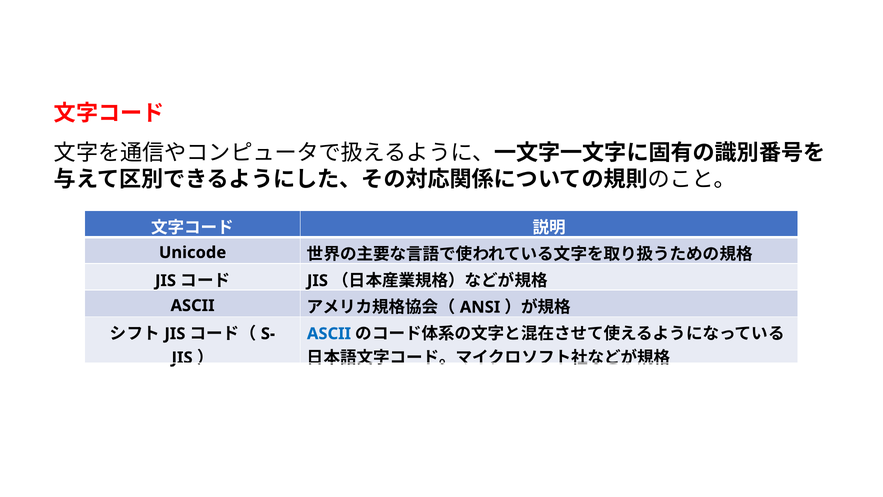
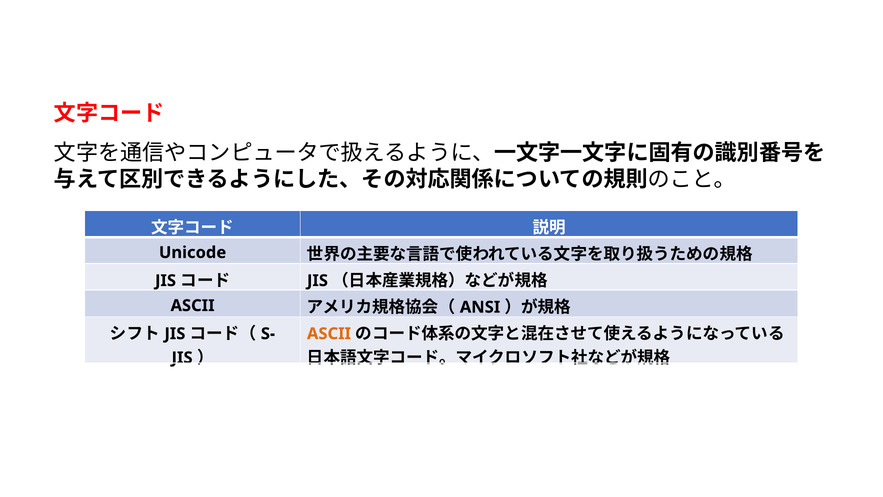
ASCII colour: blue -> orange (329, 334)
